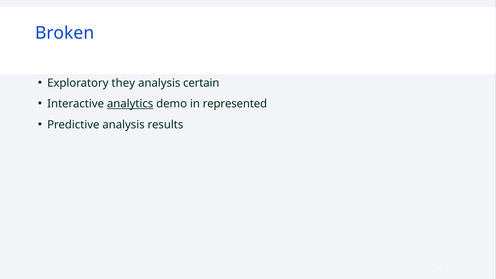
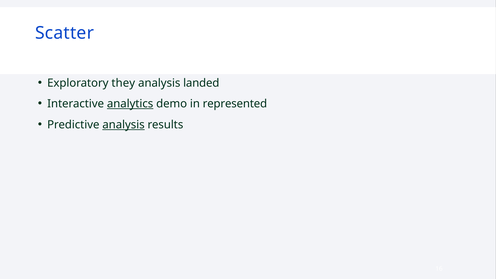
Broken: Broken -> Scatter (65, 33)
certain: certain -> landed (201, 83)
analysis underline: none -> present (124, 125)
